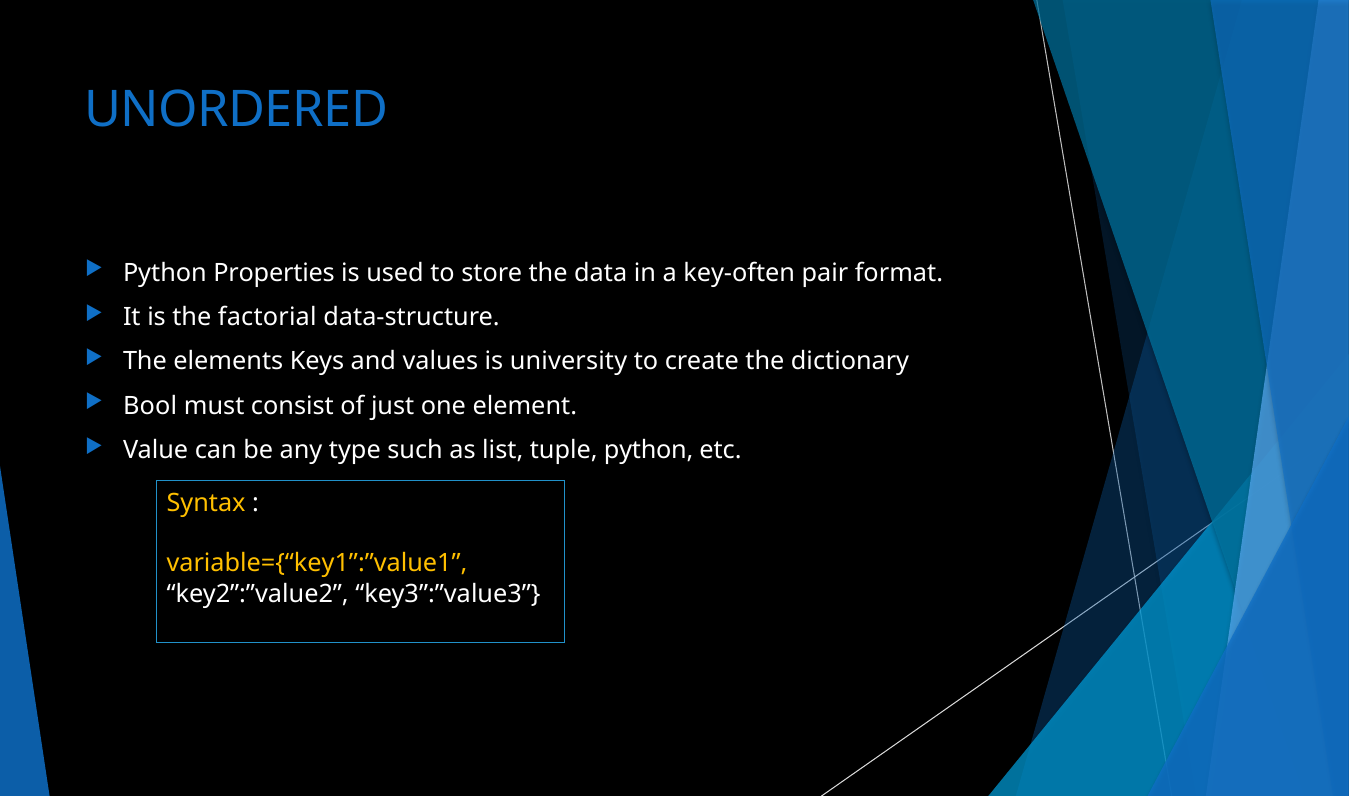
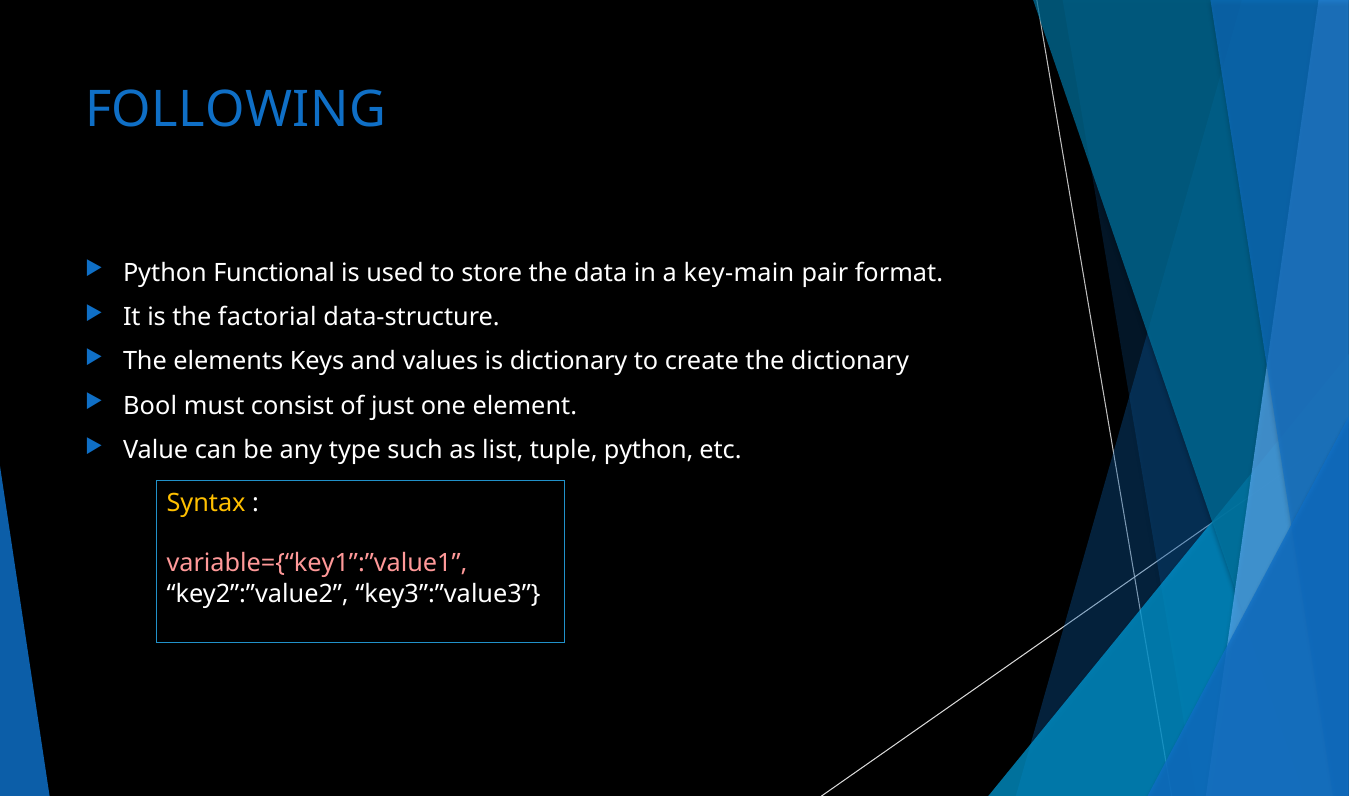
UNORDERED: UNORDERED -> FOLLOWING (236, 110)
Properties: Properties -> Functional (274, 273)
key-often: key-often -> key-main (739, 273)
is university: university -> dictionary (569, 362)
variable={“key1”:”value1 colour: yellow -> pink (317, 564)
